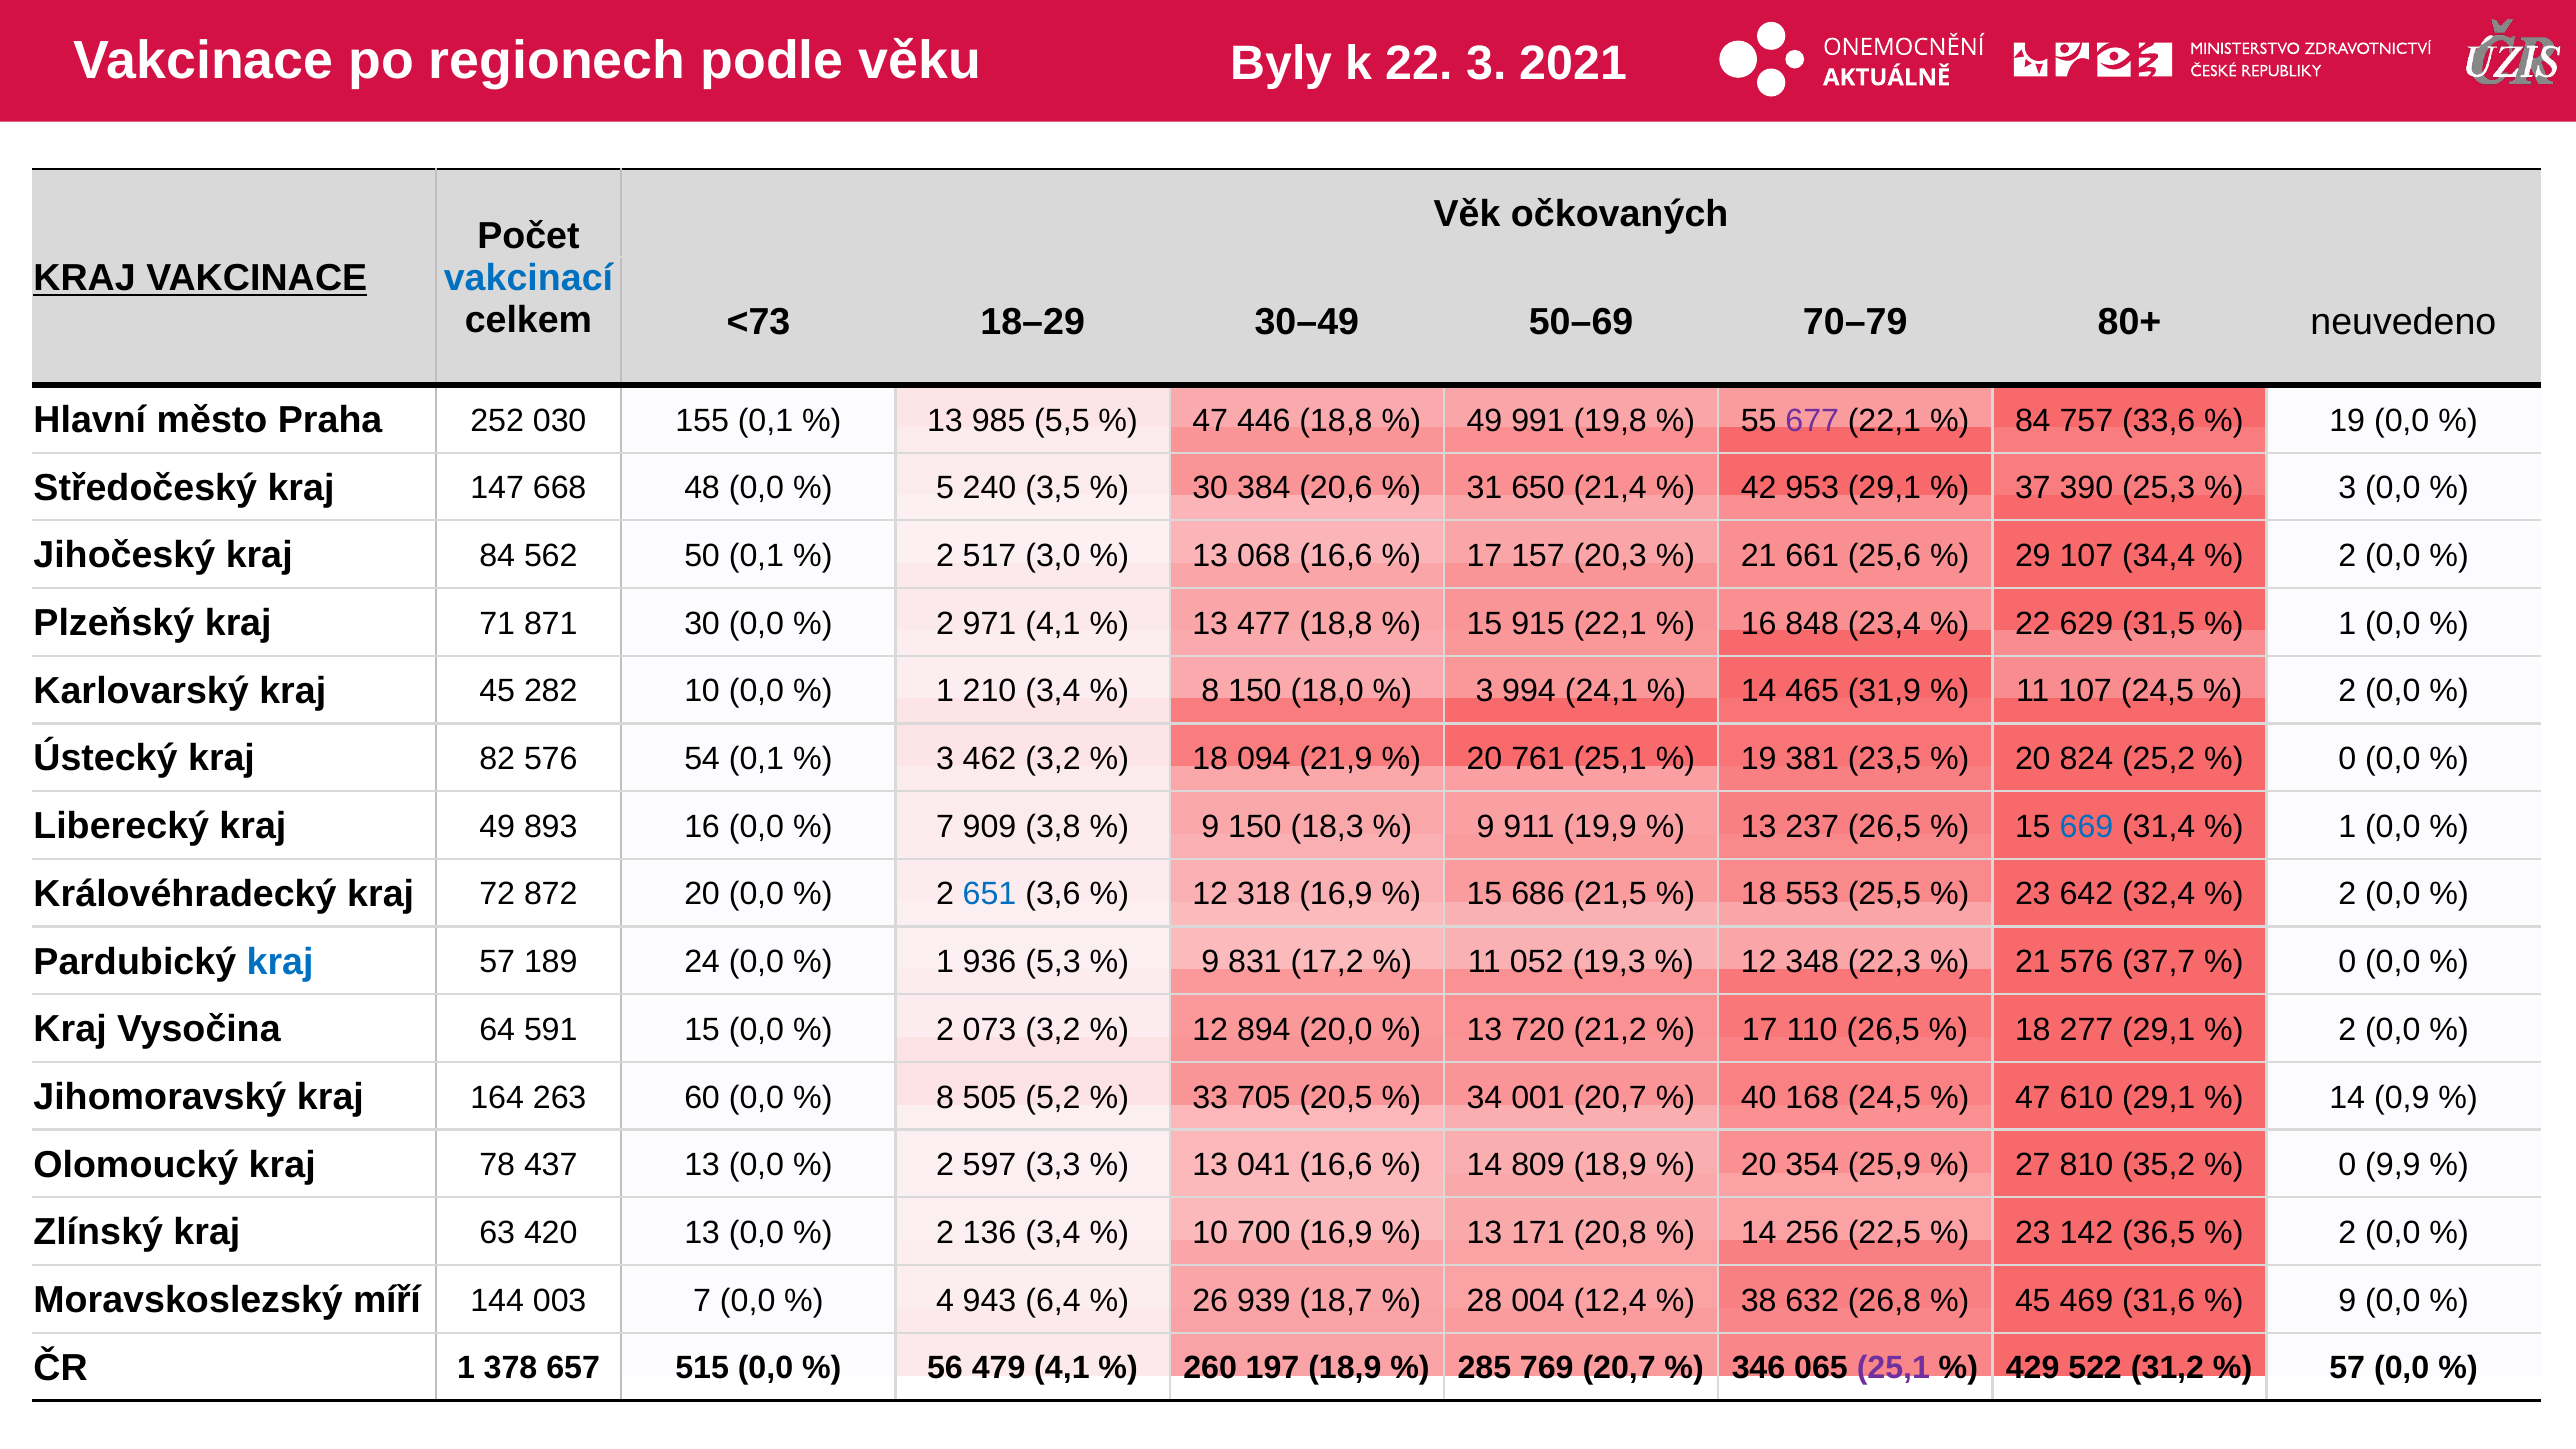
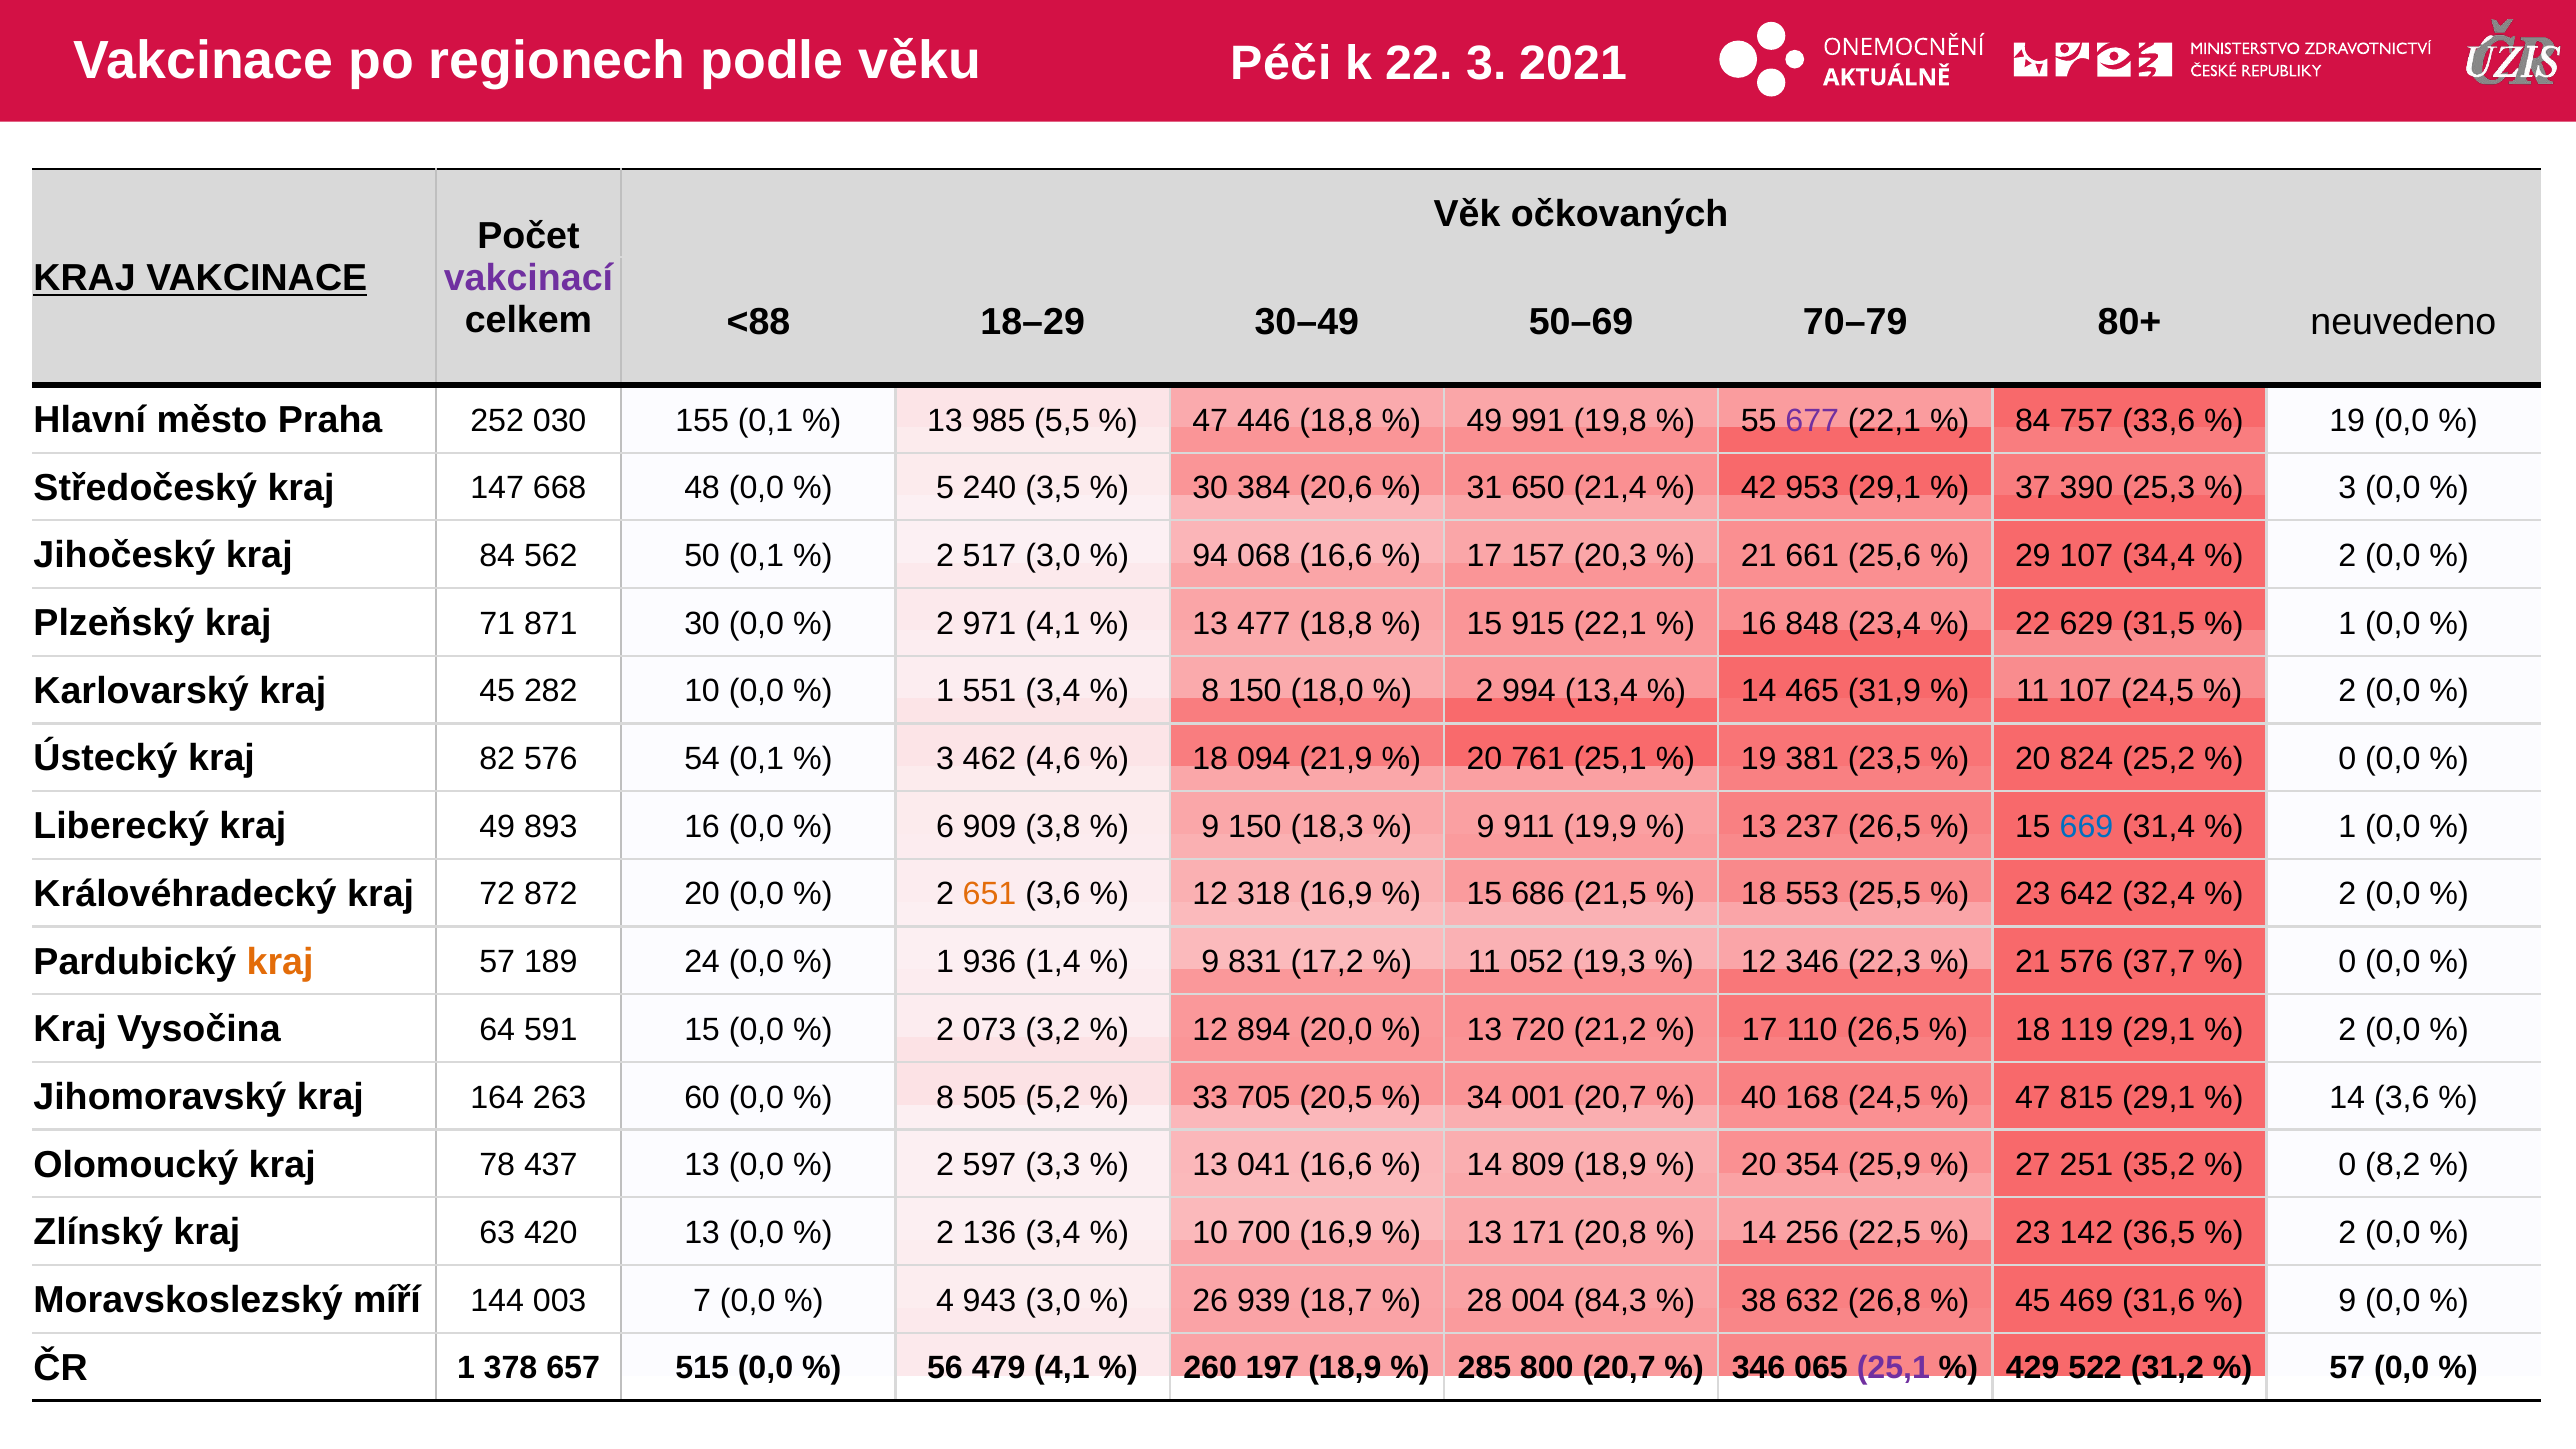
Byly: Byly -> Péči (1281, 64)
vakcinací colour: blue -> purple (528, 278)
<73: <73 -> <88 (758, 323)
13: 13 -> 94 (1210, 556)
210: 210 -> 551 (990, 691)
3: 3 -> 2 (1485, 691)
24,1: 24,1 -> 13,4 (1602, 691)
462 3,2: 3,2 -> 4,6 (1053, 759)
7: 7 -> 6 (945, 827)
651 colour: blue -> orange (990, 894)
kraj colour: blue -> orange (280, 962)
5,3: 5,3 -> 1,4 (1053, 962)
12 348: 348 -> 346 (1812, 962)
277: 277 -> 119 (2086, 1030)
610: 610 -> 815 (2086, 1097)
14 0,9: 0,9 -> 3,6 (2402, 1097)
810: 810 -> 251 (2086, 1165)
9,9: 9,9 -> 8,2 (2393, 1165)
943 6,4: 6,4 -> 3,0 (1053, 1300)
12,4: 12,4 -> 84,3 (1610, 1300)
769: 769 -> 800 (1547, 1368)
